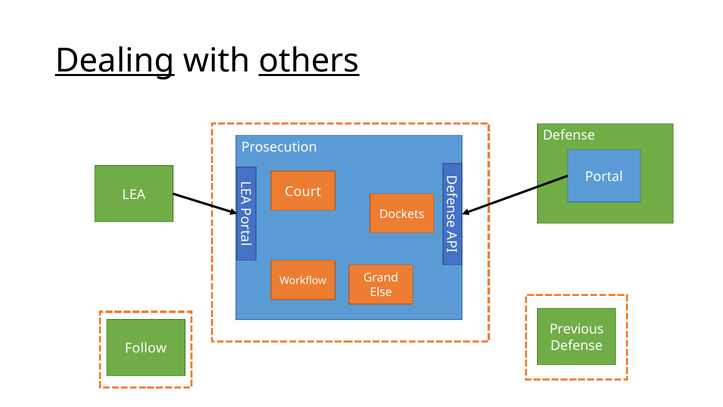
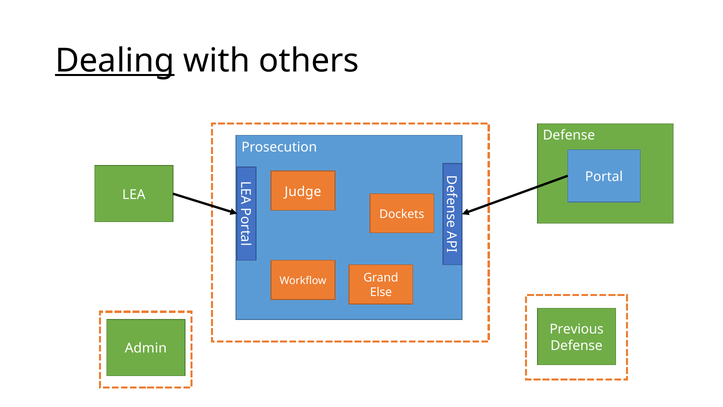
others underline: present -> none (309, 61)
Court: Court -> Judge (303, 191)
Follow: Follow -> Admin (146, 348)
